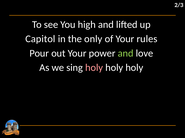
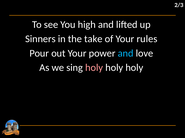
Capitol: Capitol -> Sinners (40, 39)
only: only -> take (93, 39)
and colour: light green -> light blue (126, 54)
